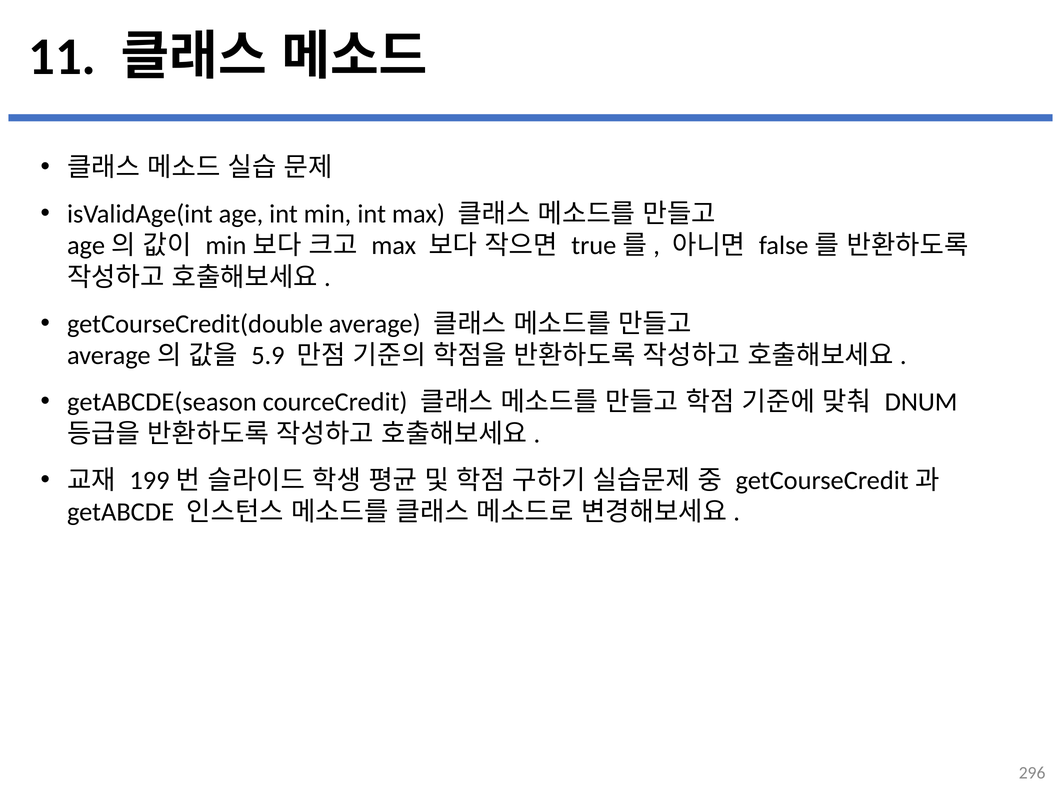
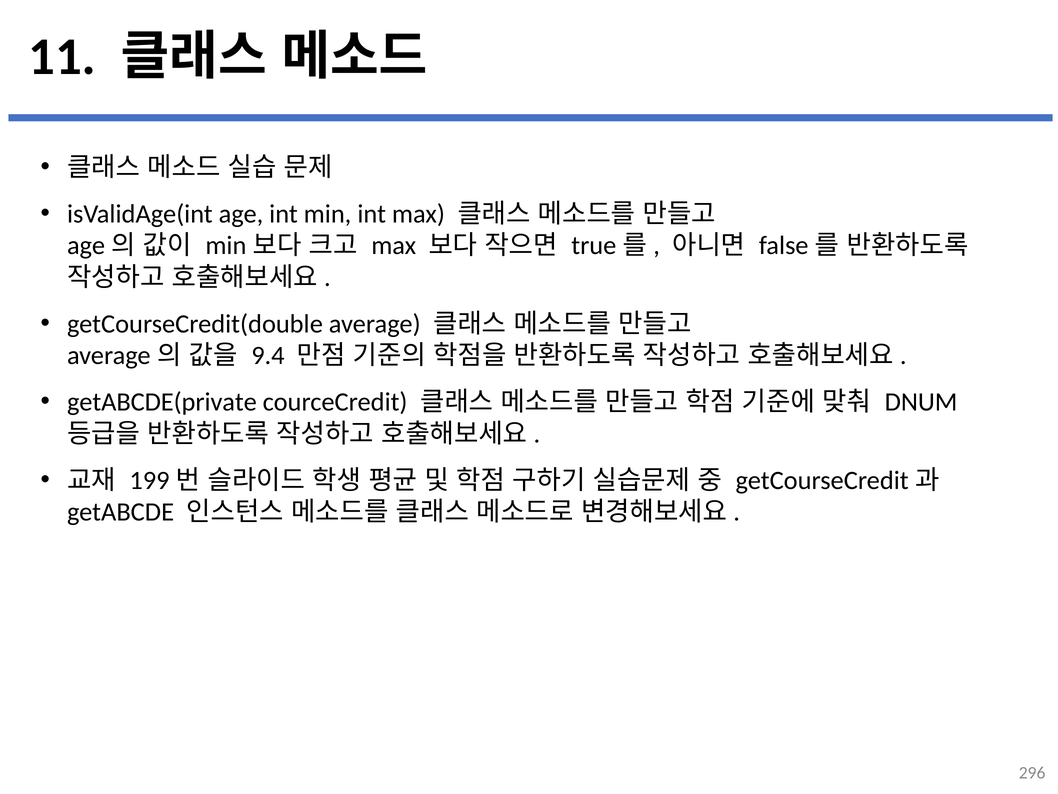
5.9: 5.9 -> 9.4 (268, 355)
getABCDE(season: getABCDE(season -> getABCDE(private (162, 402)
